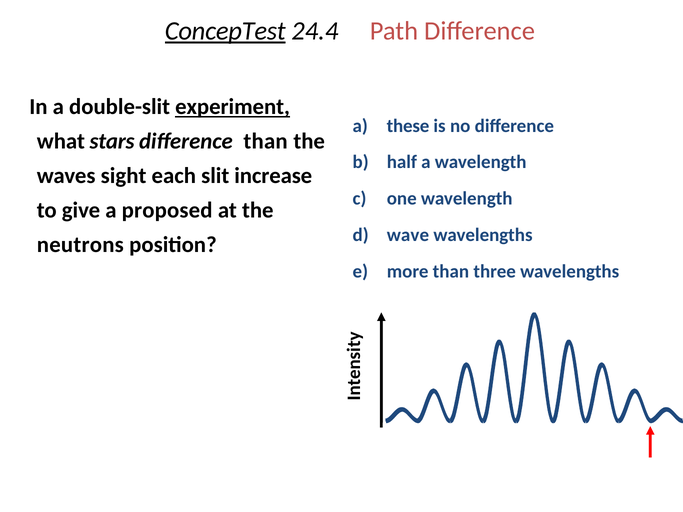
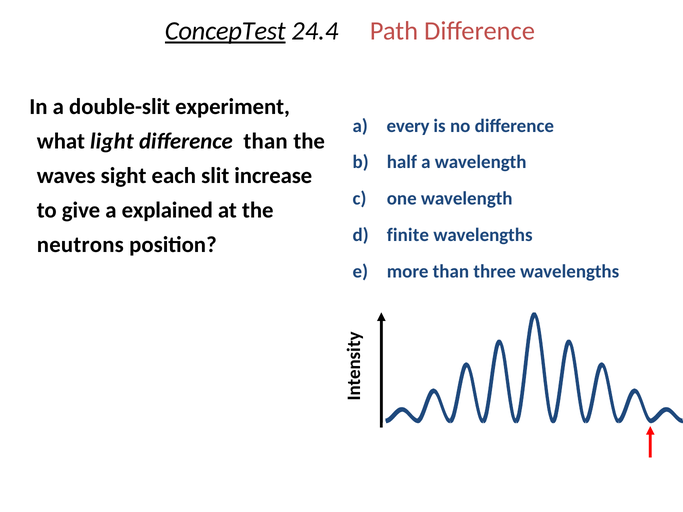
experiment underline: present -> none (233, 107)
these: these -> every (408, 126)
stars: stars -> light (112, 141)
proposed: proposed -> explained (167, 210)
wave: wave -> finite (408, 235)
